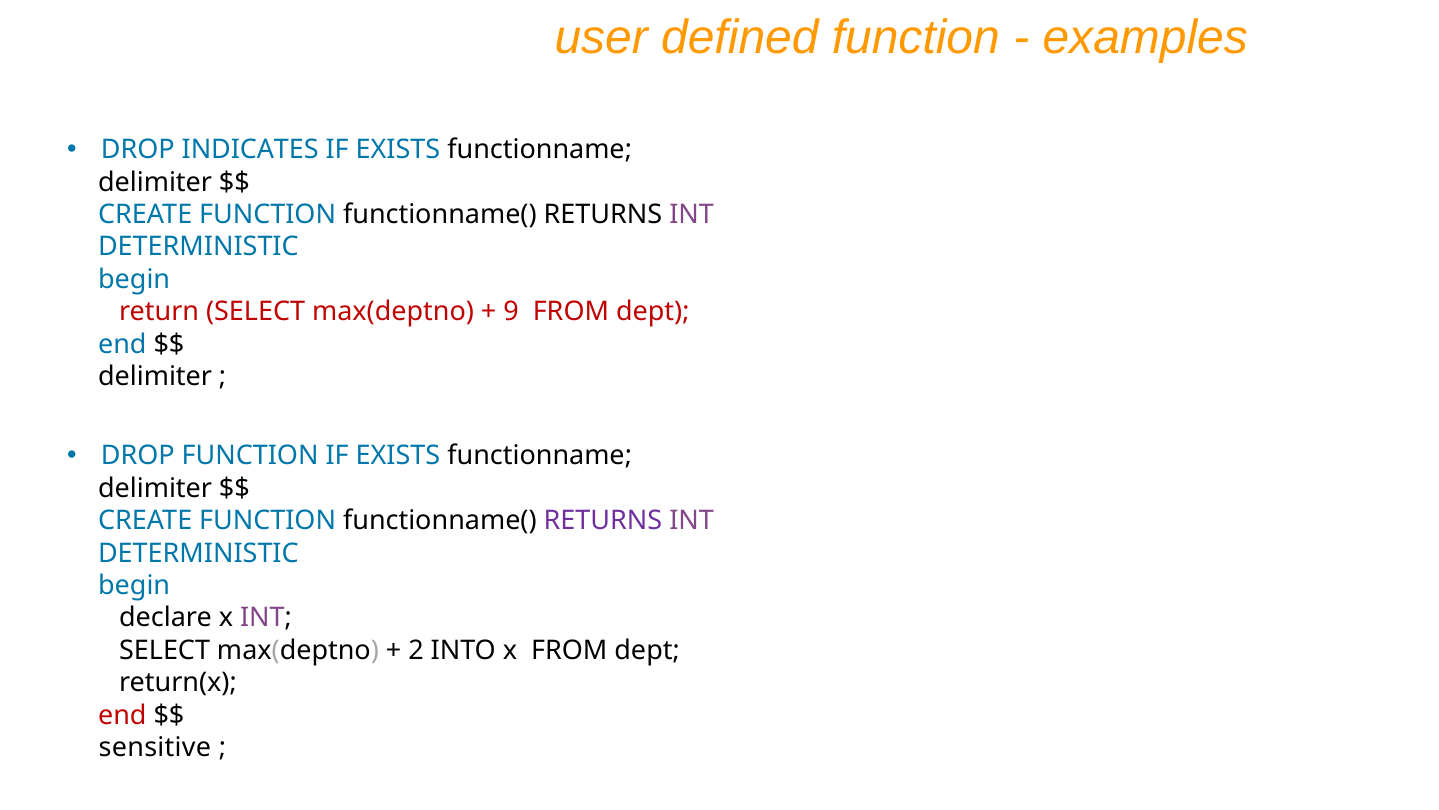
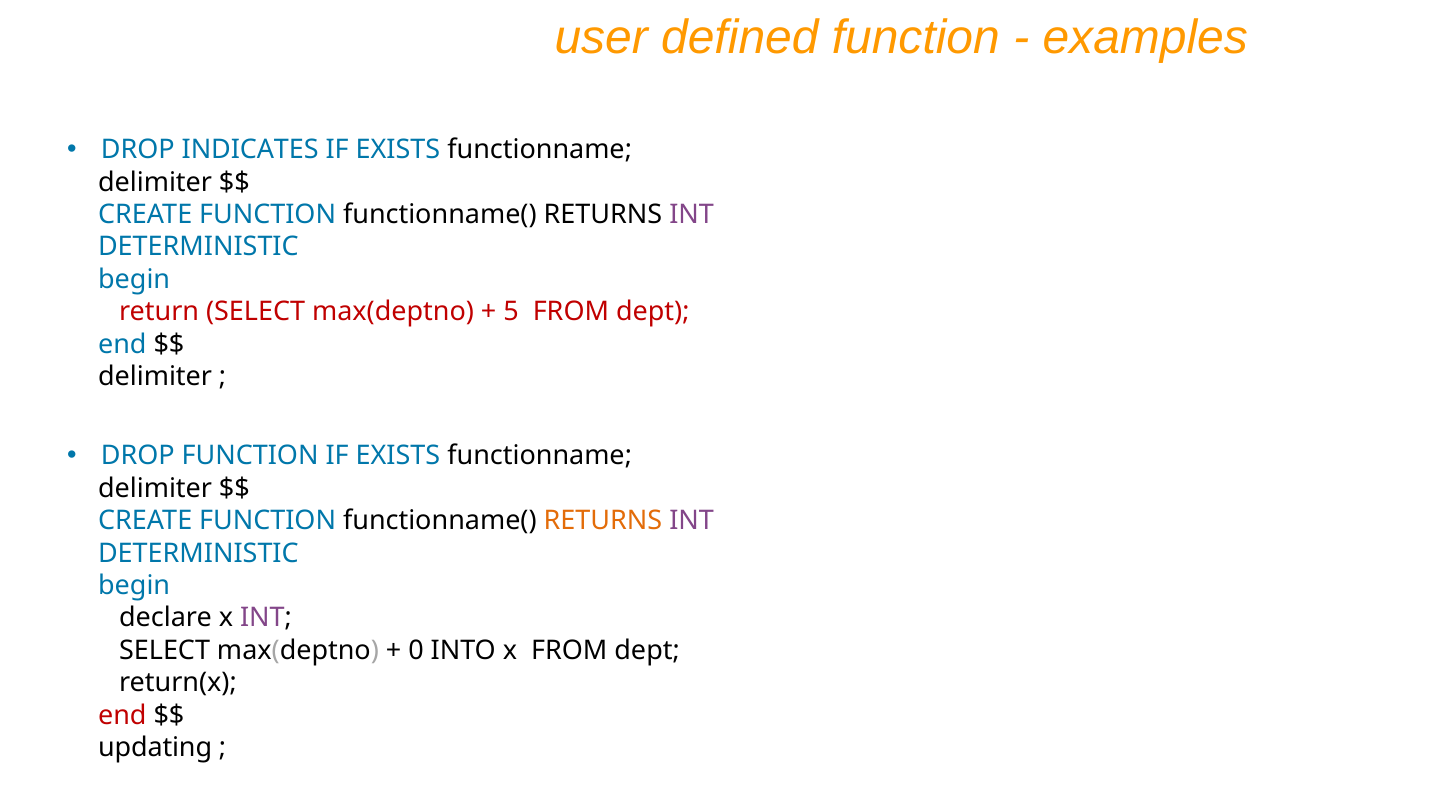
9: 9 -> 5 (511, 312)
RETURNS colour: purple -> orange (603, 520)
2: 2 -> 0 (416, 650)
sensitive: sensitive -> updating (155, 747)
